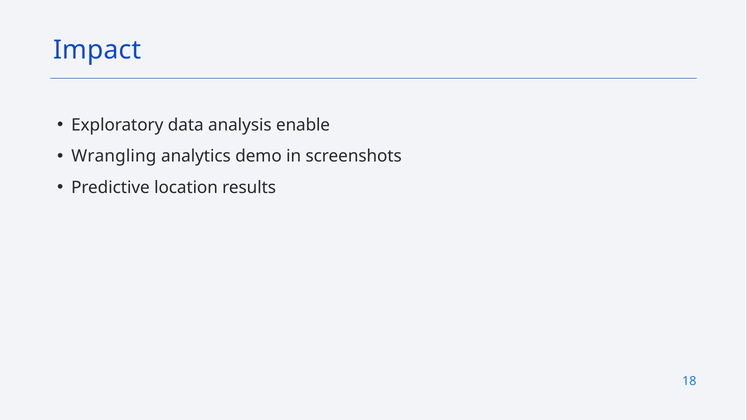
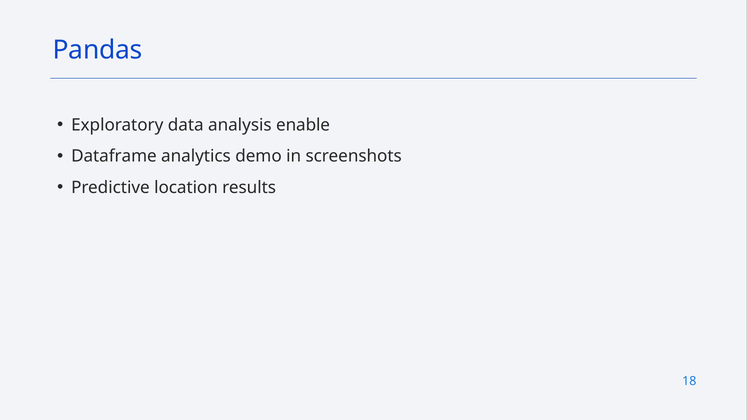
Impact: Impact -> Pandas (98, 50)
Wrangling: Wrangling -> Dataframe (114, 156)
